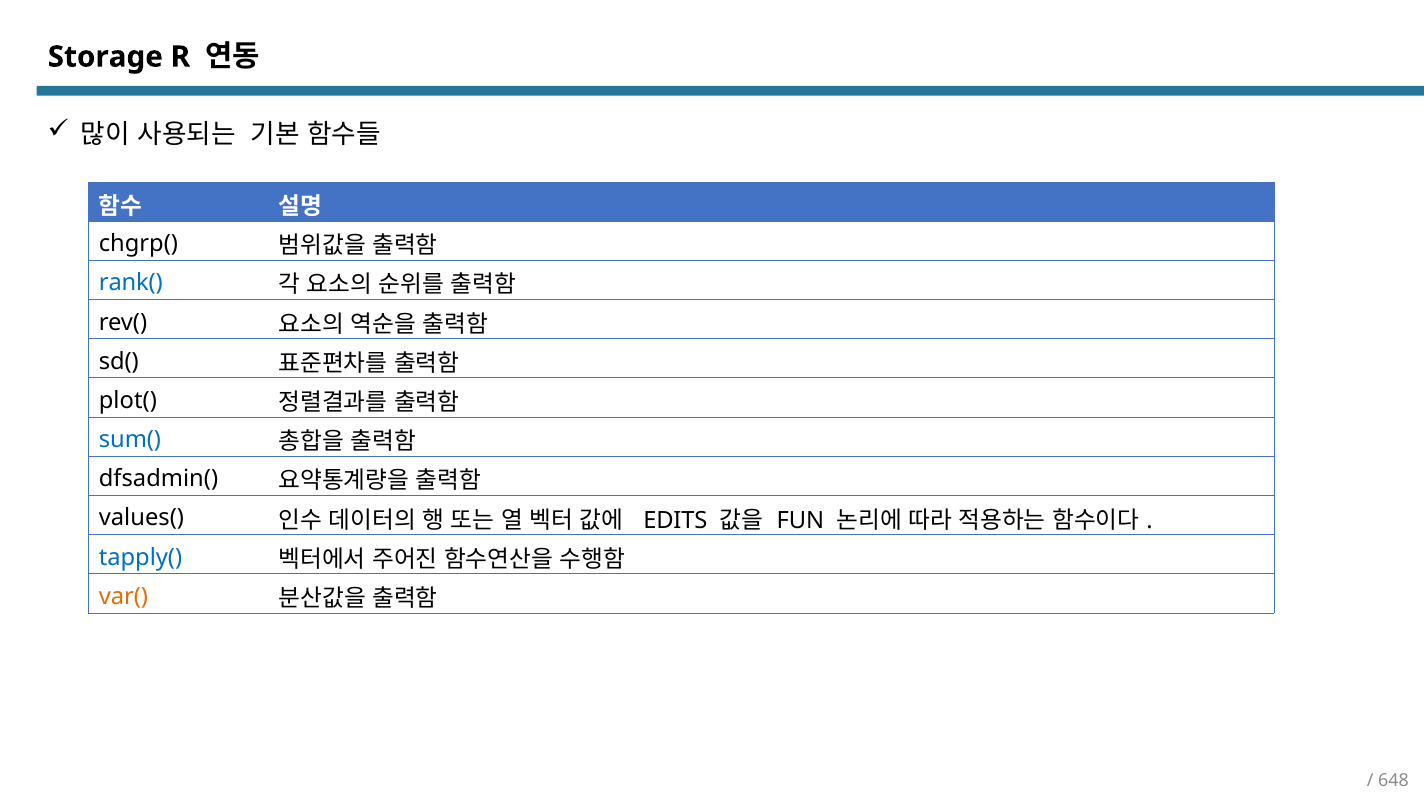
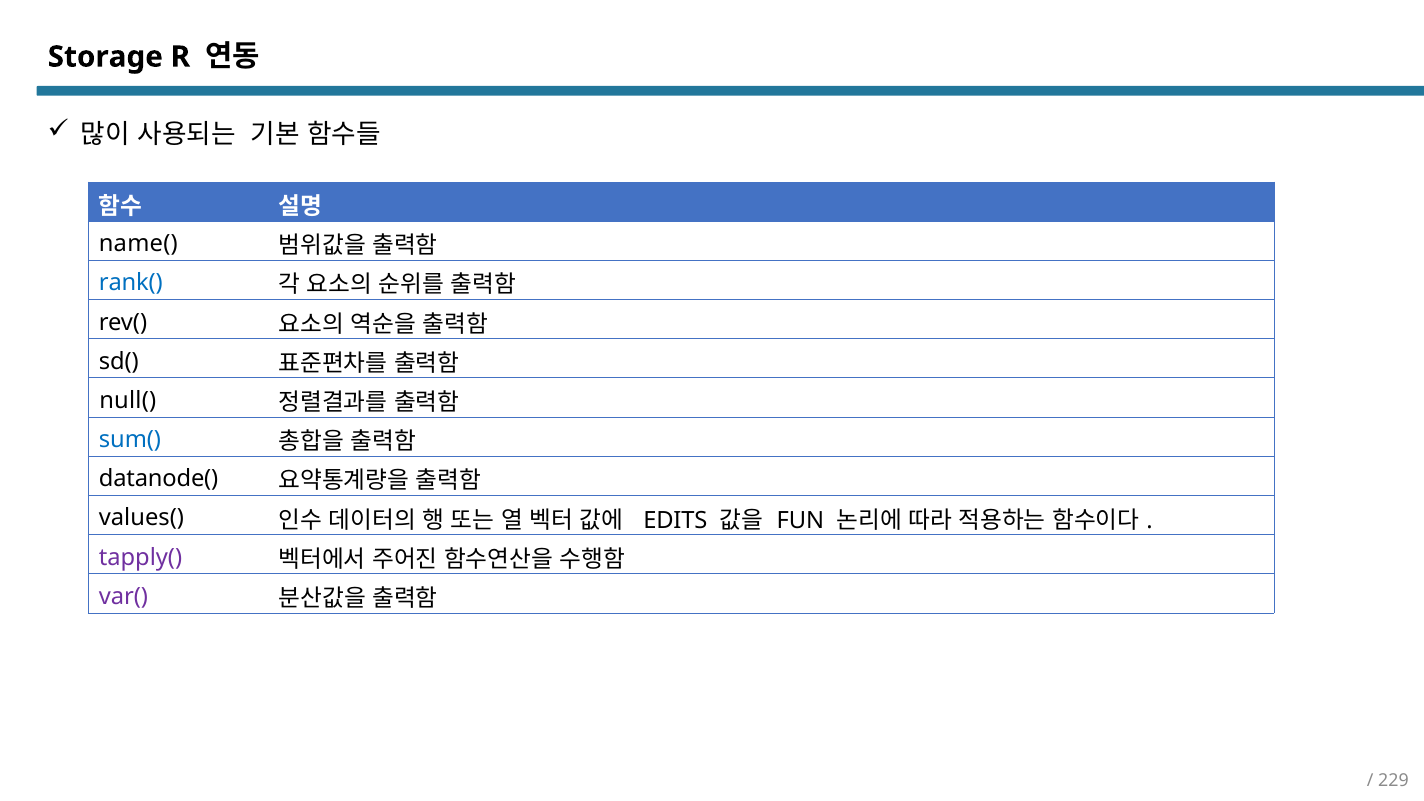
chgrp(: chgrp( -> name( (138, 244)
plot(: plot( -> null( (128, 401)
dfsadmin(: dfsadmin( -> datanode( (159, 479)
tapply( colour: blue -> purple (140, 557)
var( colour: orange -> purple (123, 597)
648: 648 -> 229 (1393, 780)
